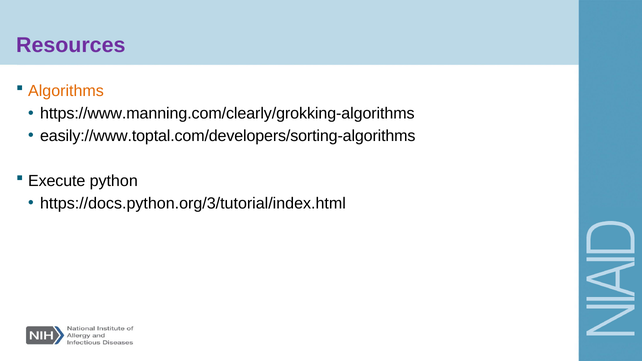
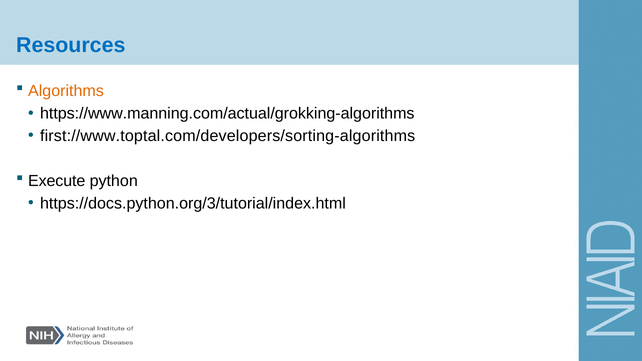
Resources colour: purple -> blue (71, 45)
https://www.manning.com/clearly/grokking-algorithms: https://www.manning.com/clearly/grokking-algorithms -> https://www.manning.com/actual/grokking-algorithms (227, 114)
easily://www.toptal.com/developers/sorting-algorithms: easily://www.toptal.com/developers/sorting-algorithms -> first://www.toptal.com/developers/sorting-algorithms (228, 136)
